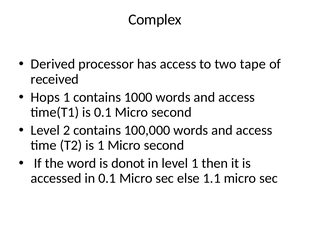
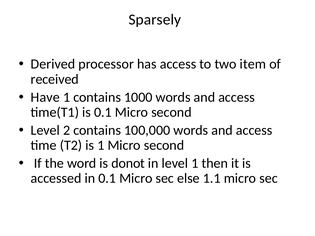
Complex: Complex -> Sparsely (155, 20)
tape: tape -> item (253, 64)
Hops: Hops -> Have (45, 97)
